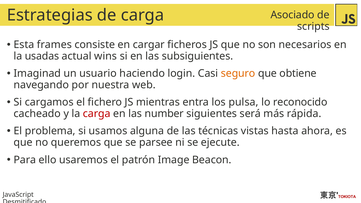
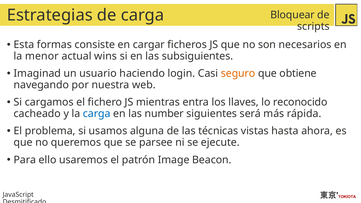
Asociado: Asociado -> Bloquear (293, 15)
frames: frames -> formas (54, 45)
usadas: usadas -> menor (42, 56)
pulsa: pulsa -> llaves (244, 102)
carga colour: red -> blue (97, 114)
